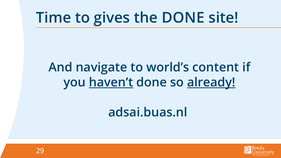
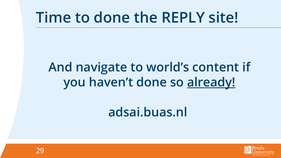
to gives: gives -> done (112, 18)
the DONE: DONE -> REPLY (183, 18)
haven’t underline: present -> none (111, 82)
